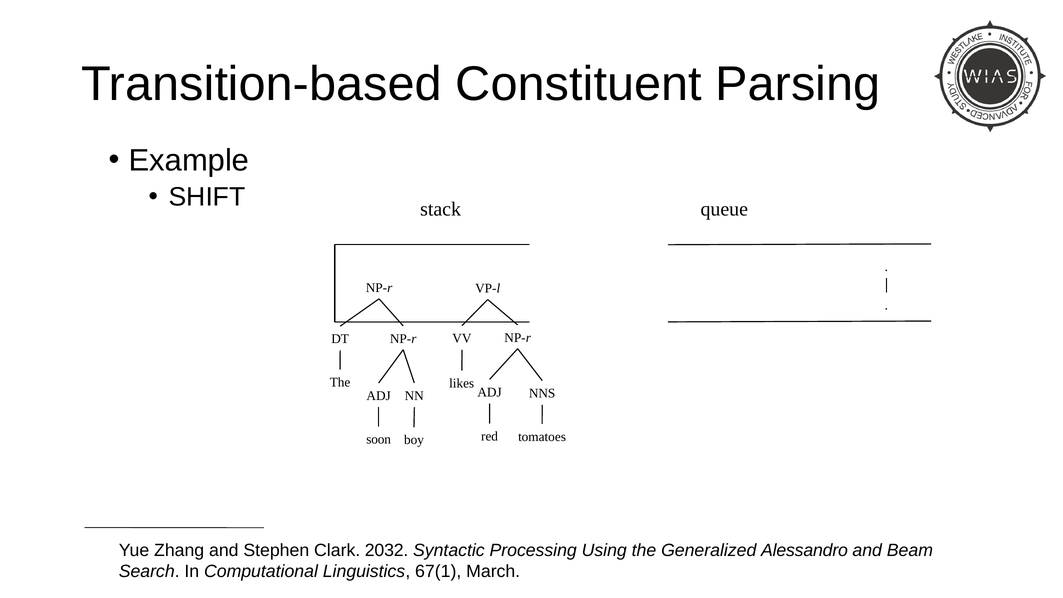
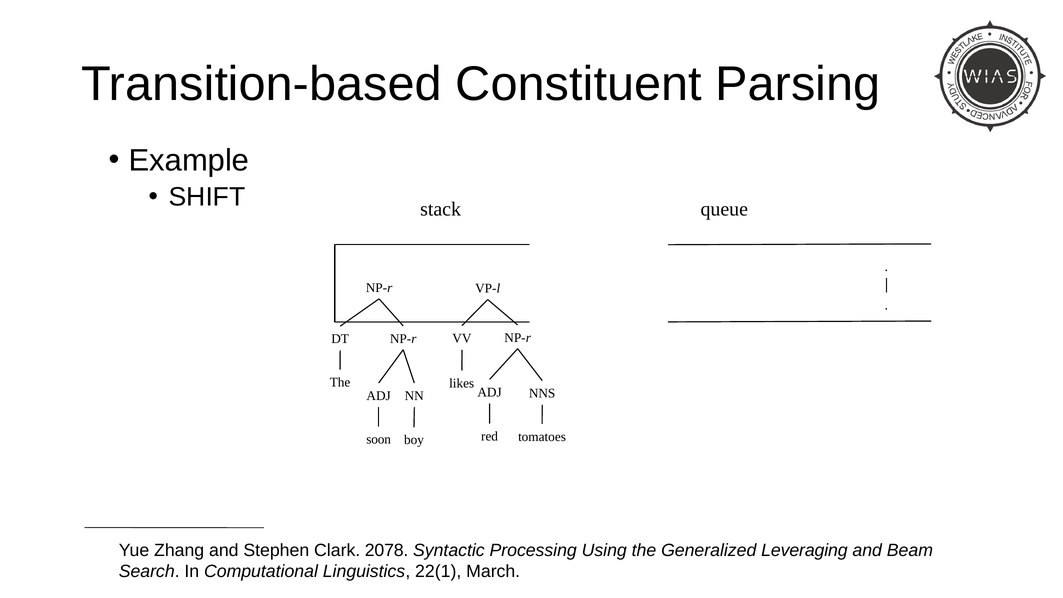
2032: 2032 -> 2078 (387, 550)
Alessandro: Alessandro -> Leveraging (804, 550)
67(1: 67(1 -> 22(1 (438, 571)
